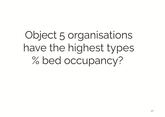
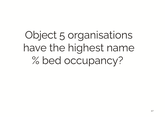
types: types -> name (121, 48)
